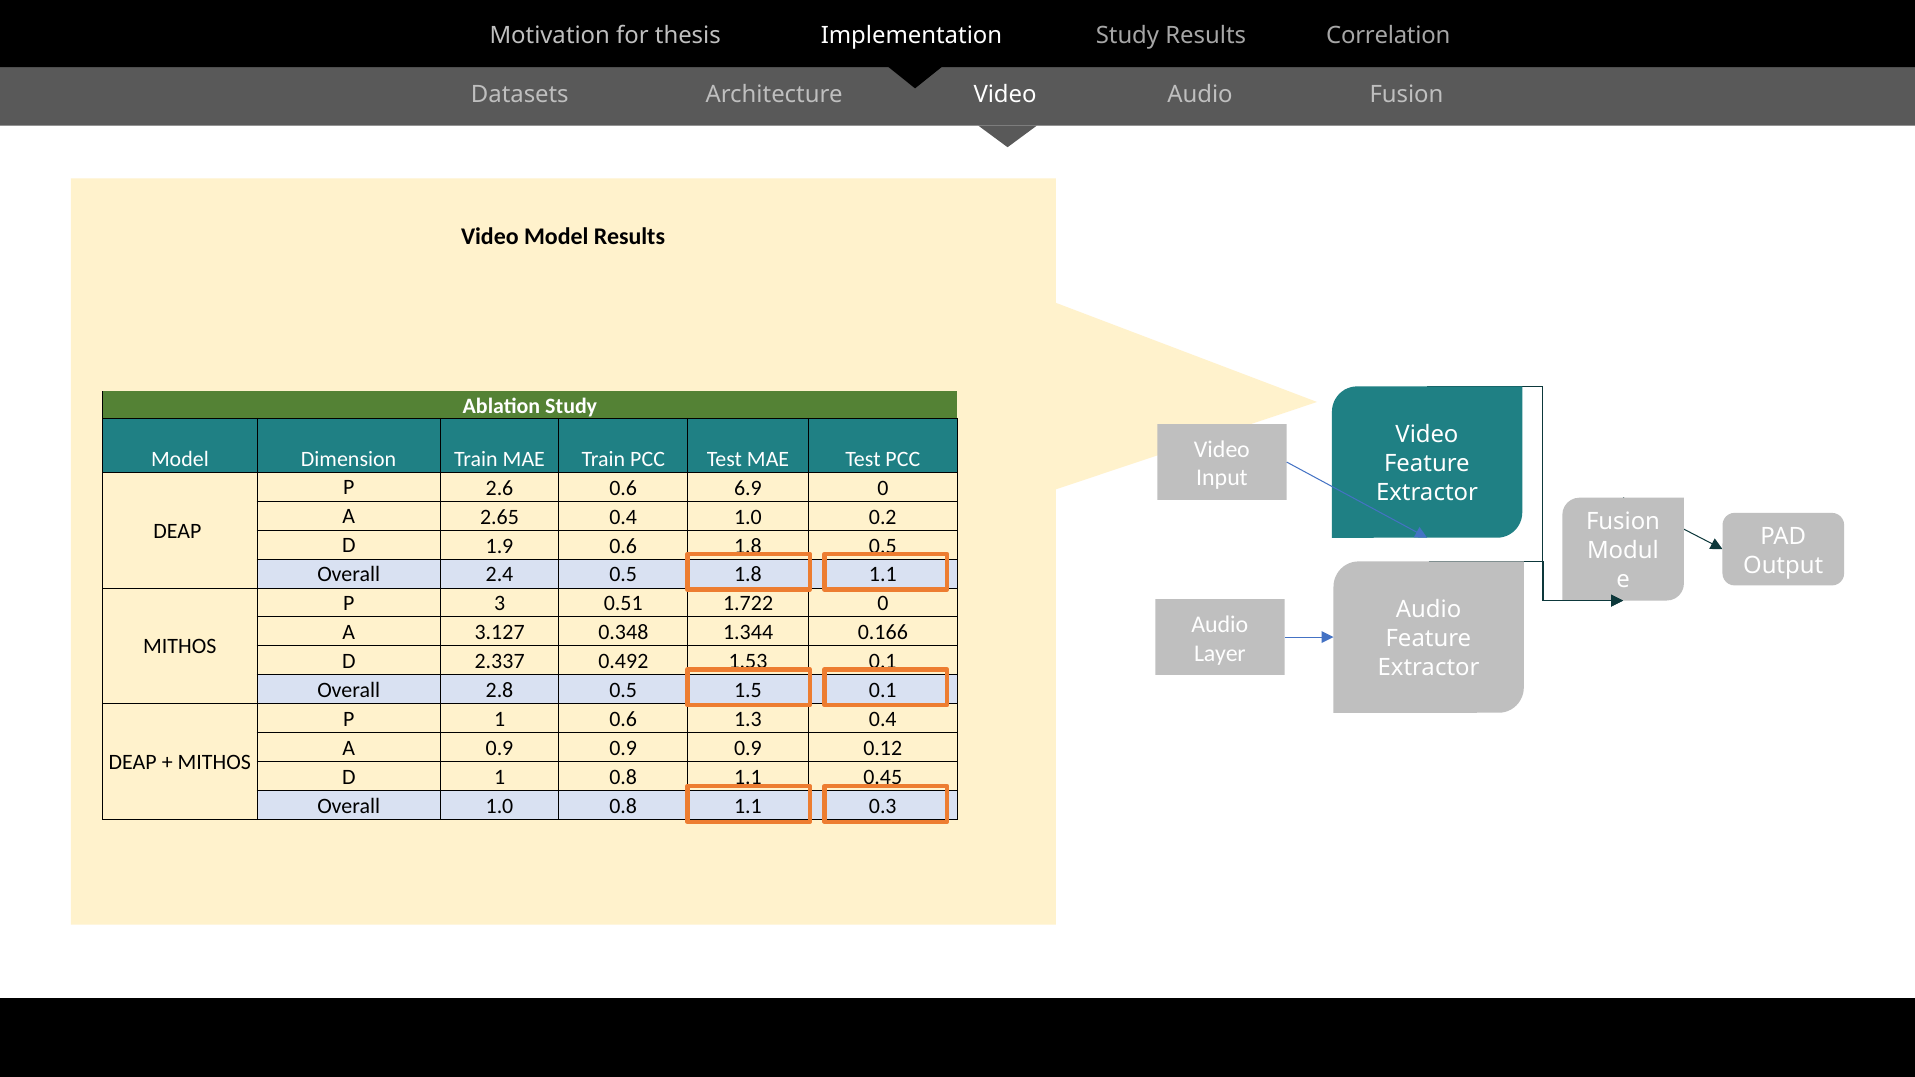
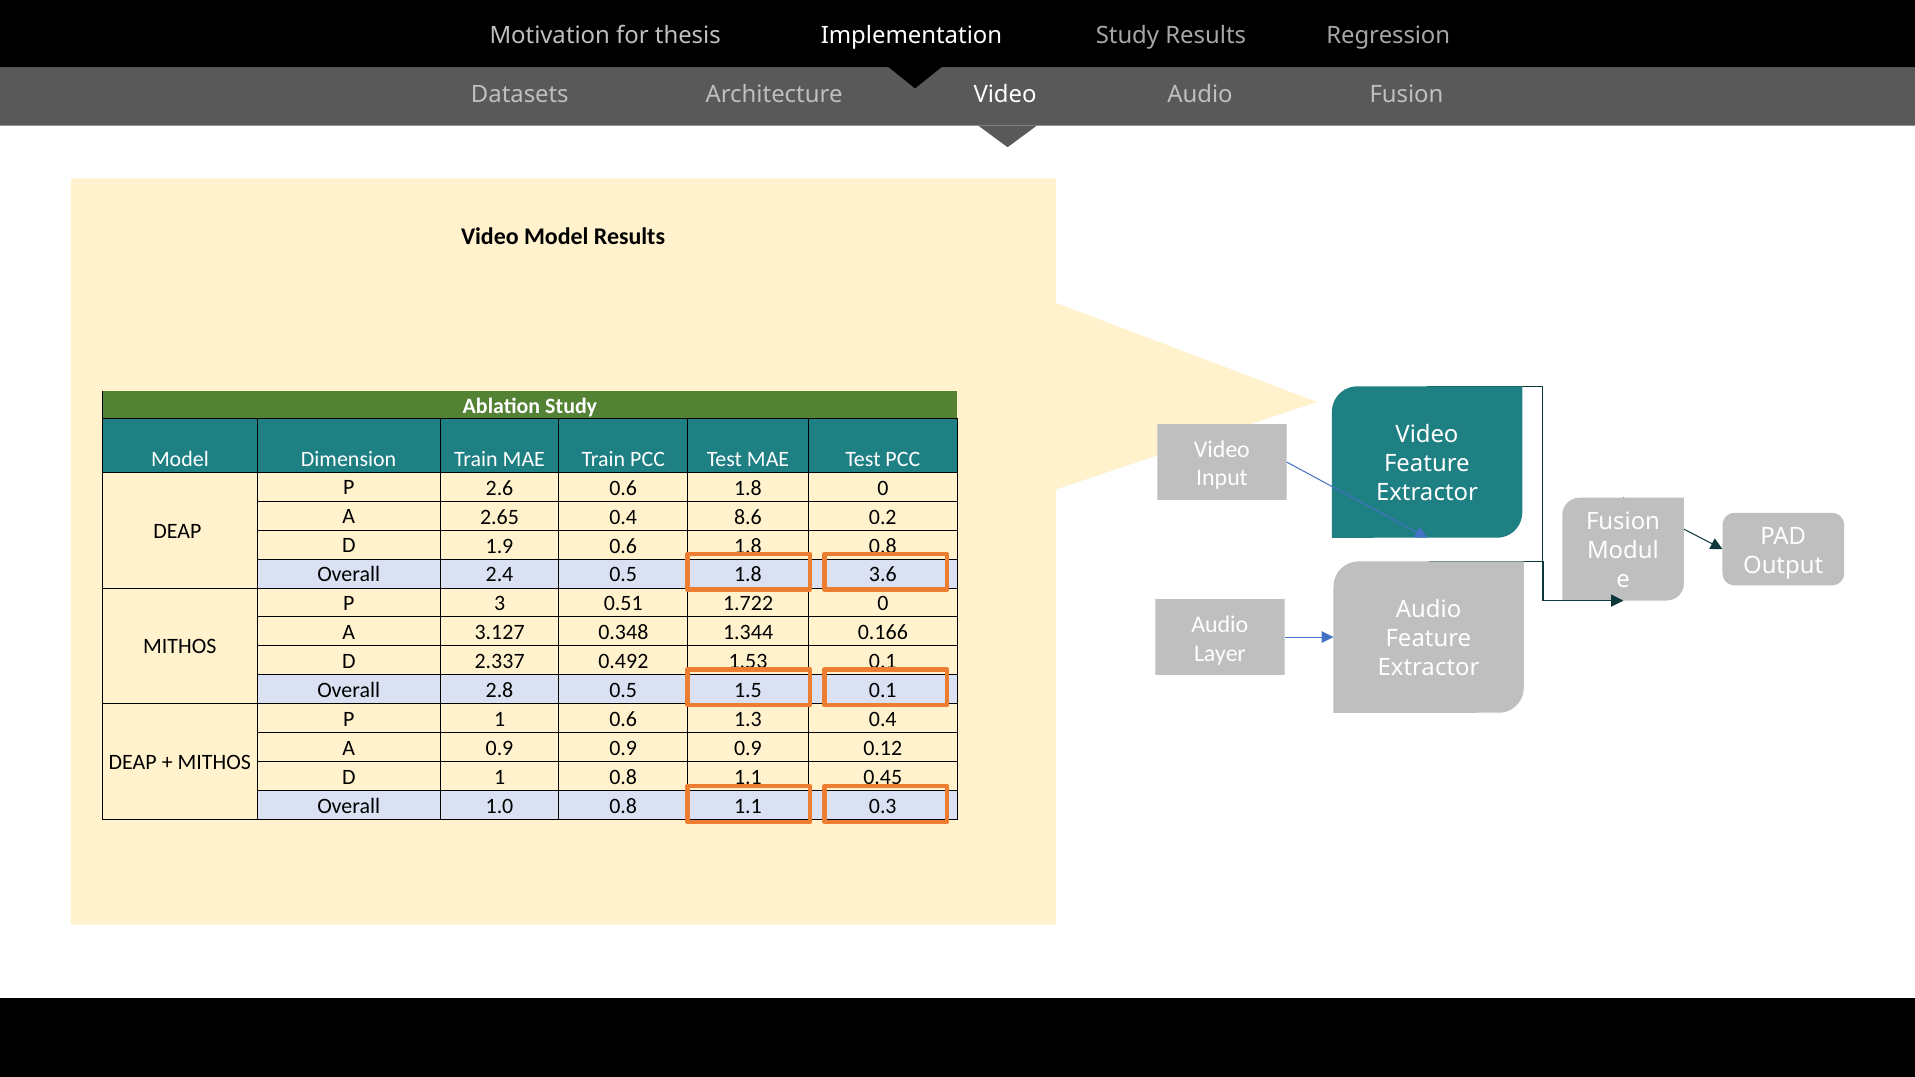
Correlation: Correlation -> Regression (1388, 35)
2.6 0.6 6.9: 6.9 -> 1.8 (748, 488)
0.4 1.0: 1.0 -> 8.6 (748, 517)
1.8 0.5: 0.5 -> 0.8 (883, 546)
1.8 1.1: 1.1 -> 3.6 (883, 575)
